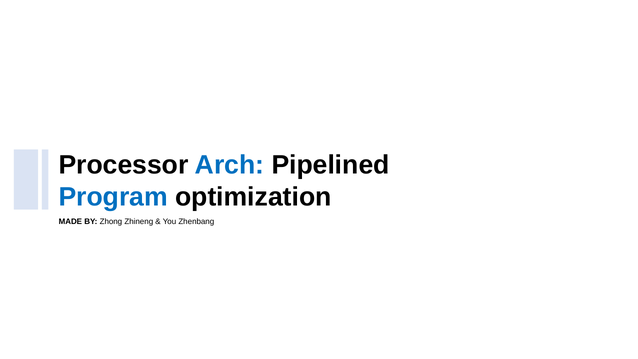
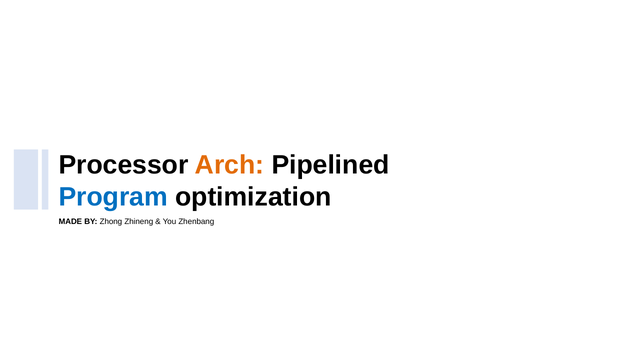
Arch colour: blue -> orange (230, 165)
